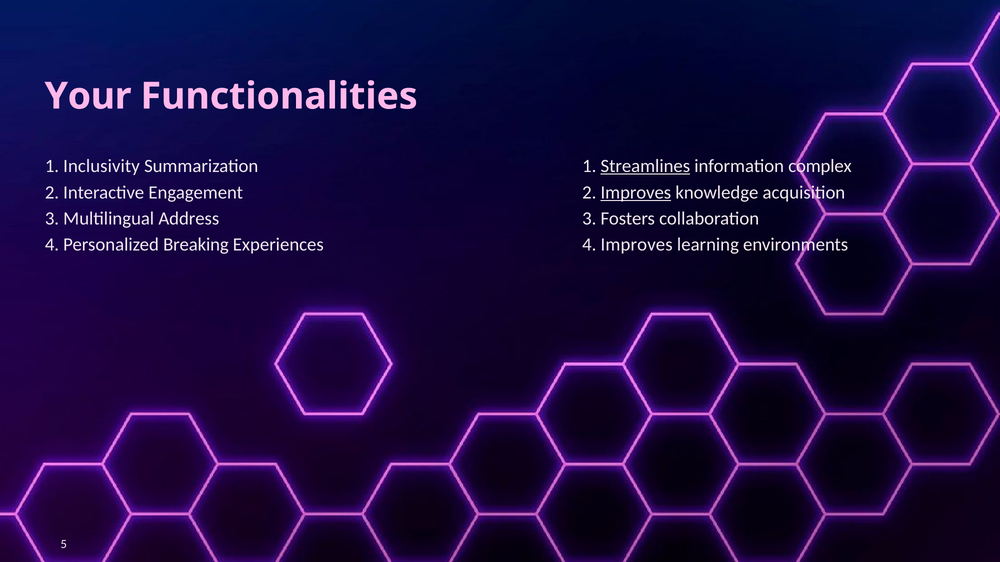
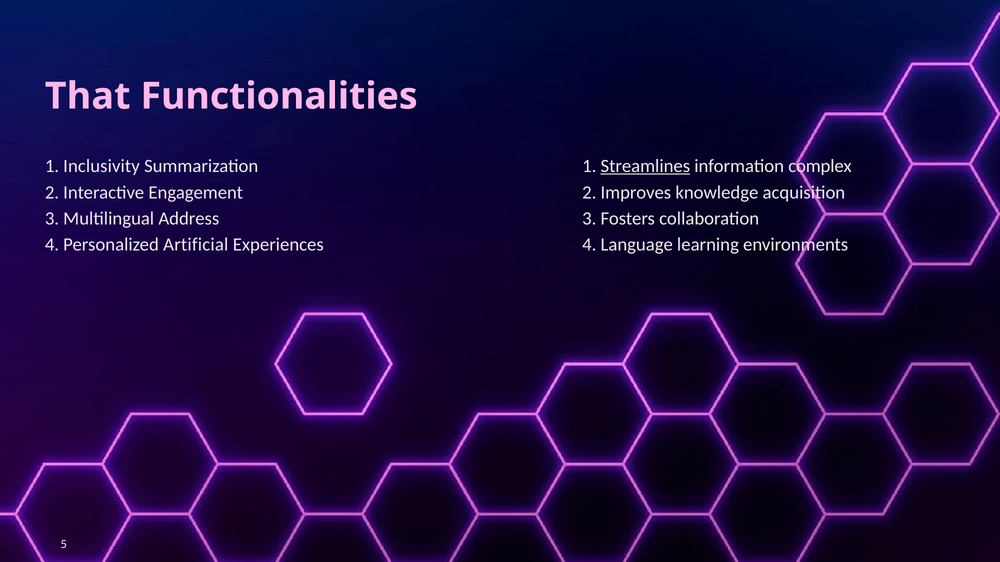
Your: Your -> That (88, 96)
Improves underline: present -> none (636, 193)
Breaking: Breaking -> Artificial (196, 245)
4 Improves: Improves -> Language (637, 245)
